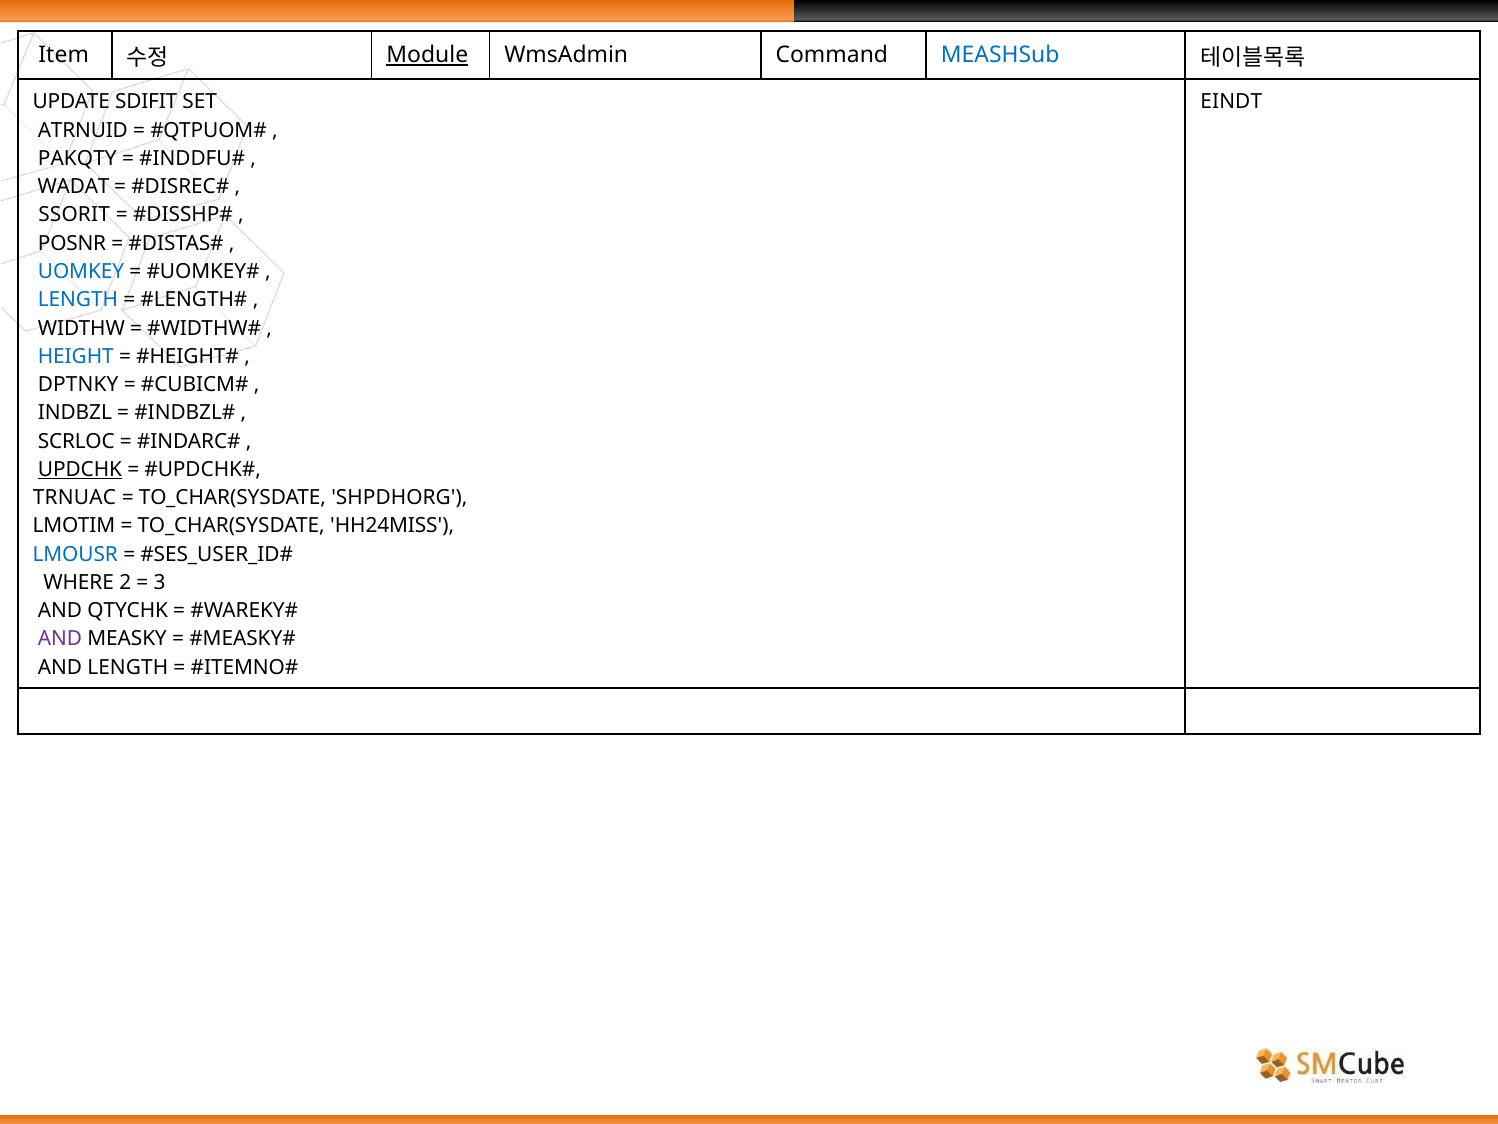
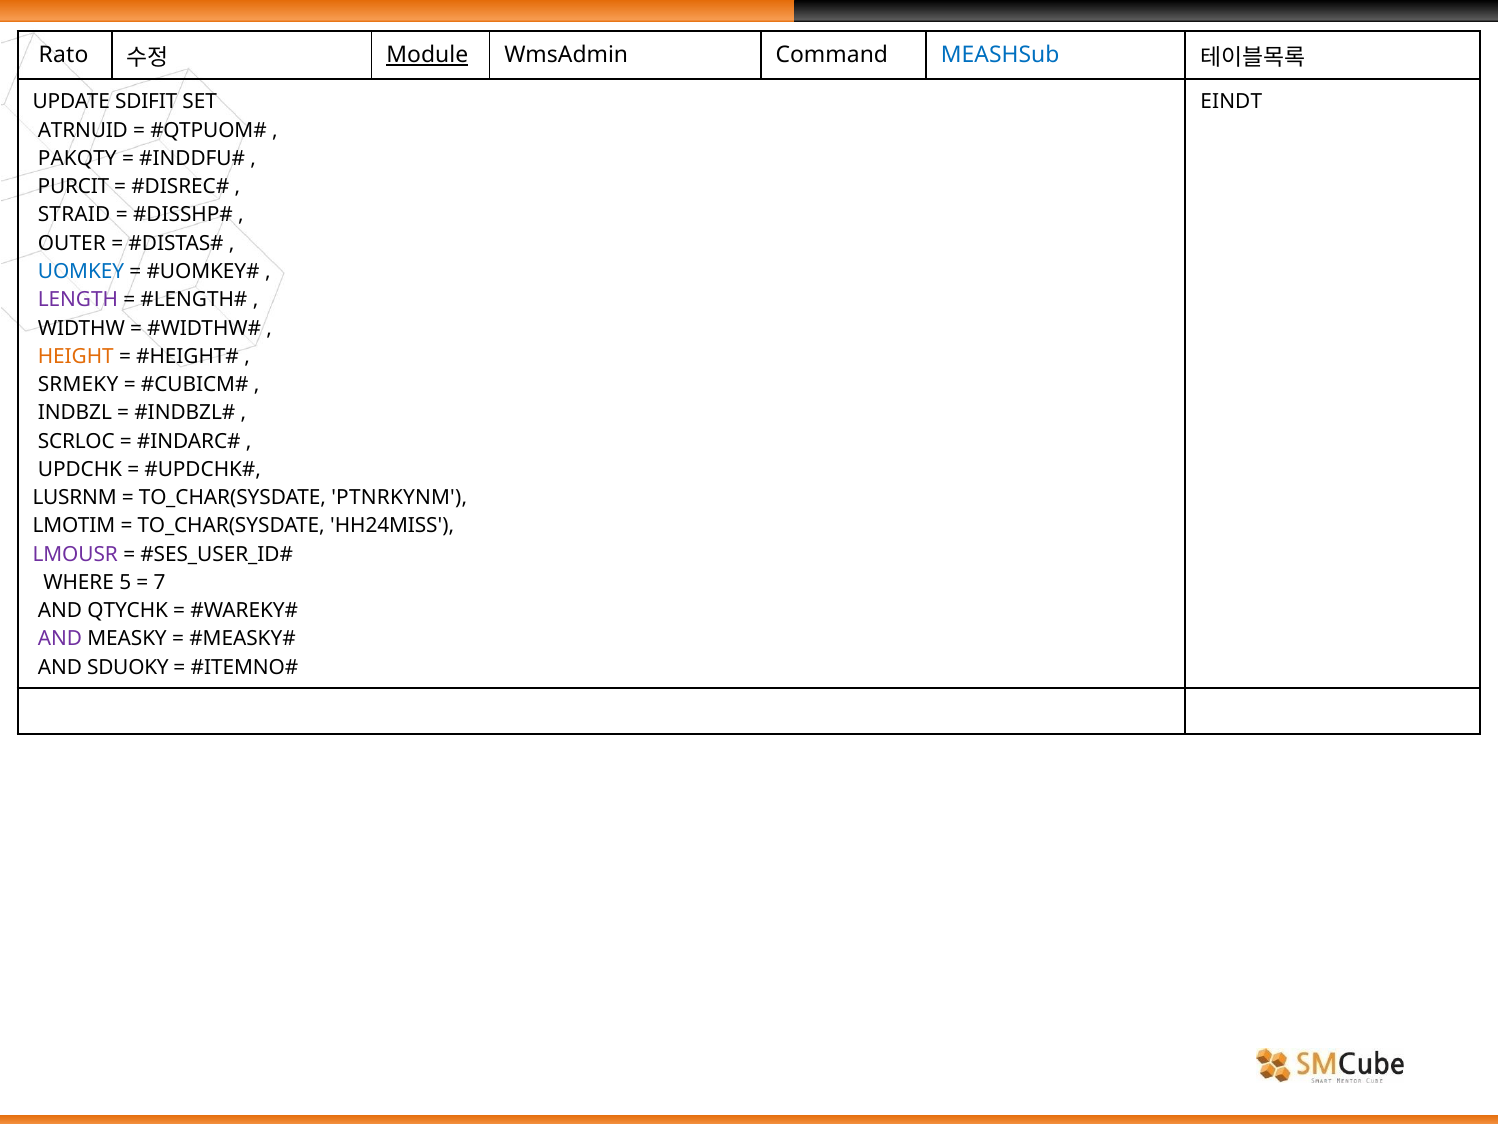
Item: Item -> Rato (64, 55)
WADAT: WADAT -> PURCIT (73, 187)
SSORIT: SSORIT -> STRAID (74, 215)
POSNR: POSNR -> OUTER (72, 243)
LENGTH colour: blue -> purple (78, 300)
HEIGHT colour: blue -> orange (76, 356)
DPTNKY: DPTNKY -> SRMEKY (78, 384)
UPDCHK underline: present -> none (80, 469)
TRNUAC: TRNUAC -> LUSRNM (75, 497)
SHPDHORG: SHPDHORG -> PTNRKYNM (399, 497)
LMOUSR colour: blue -> purple (75, 554)
2: 2 -> 5 (125, 582)
3: 3 -> 7 (160, 582)
AND LENGTH: LENGTH -> SDUOKY (128, 667)
